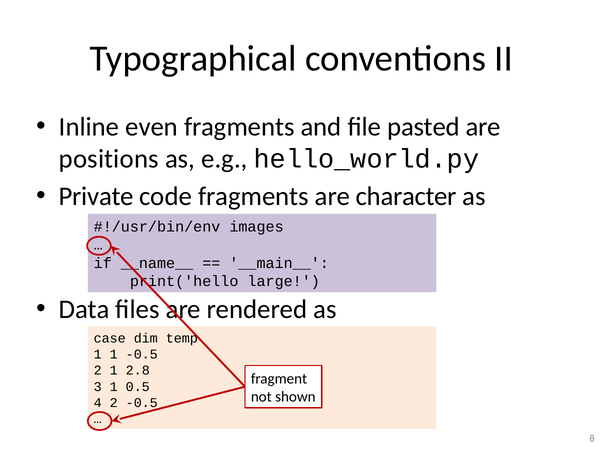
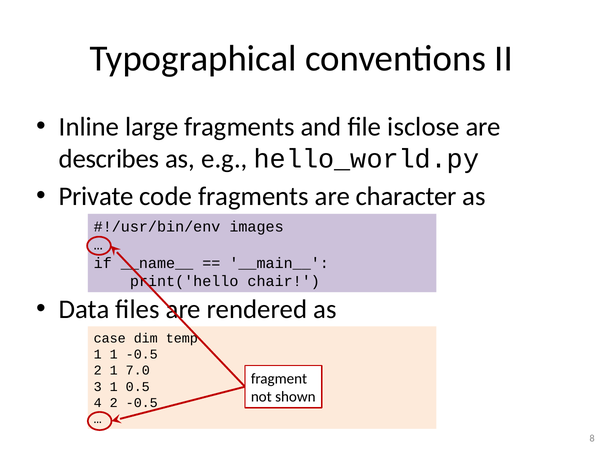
even: even -> large (152, 126)
pasted: pasted -> isclose (423, 126)
positions: positions -> describes (109, 159)
large: large -> chair (284, 281)
2.8: 2.8 -> 7.0 (138, 370)
